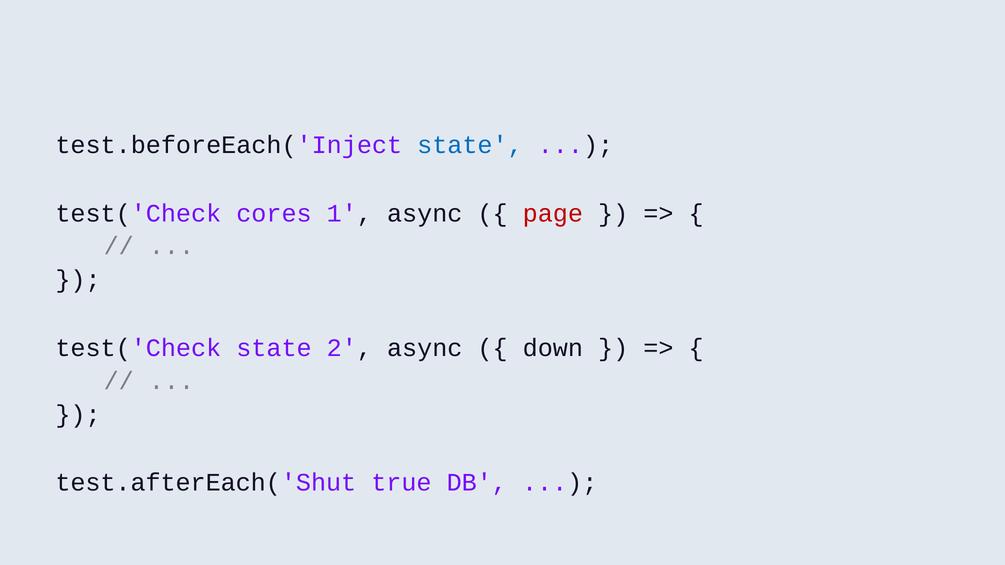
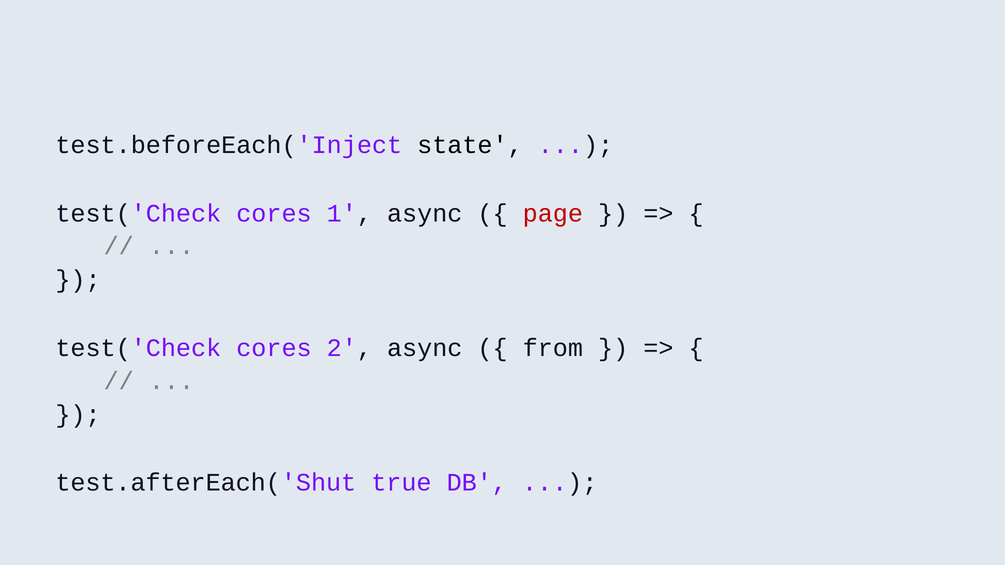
state colour: blue -> black (470, 145)
state: state -> cores (274, 348)
down: down -> from (553, 348)
